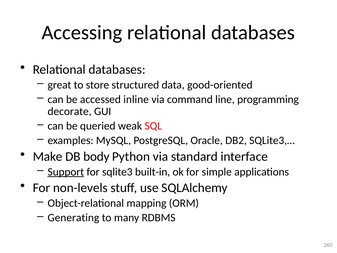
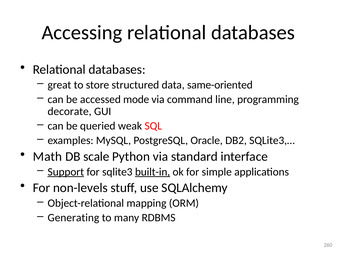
good-oriented: good-oriented -> same-oriented (220, 85)
inline: inline -> mode (136, 99)
Make: Make -> Math (48, 156)
body: body -> scale (96, 156)
built-in underline: none -> present (153, 172)
